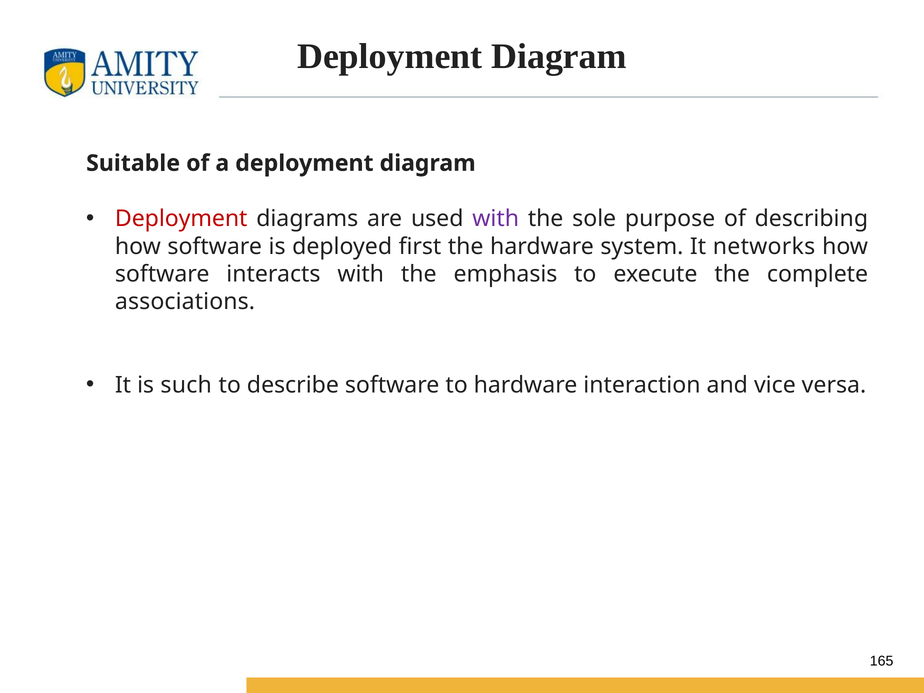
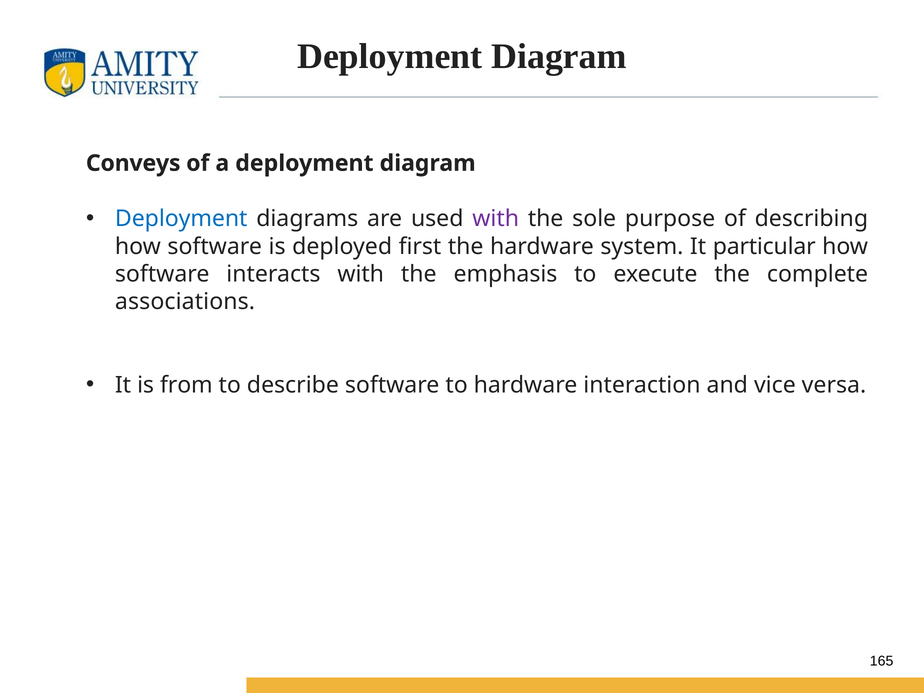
Suitable: Suitable -> Conveys (133, 163)
Deployment colour: red -> blue (181, 219)
networks: networks -> particular (764, 246)
such: such -> from (186, 385)
